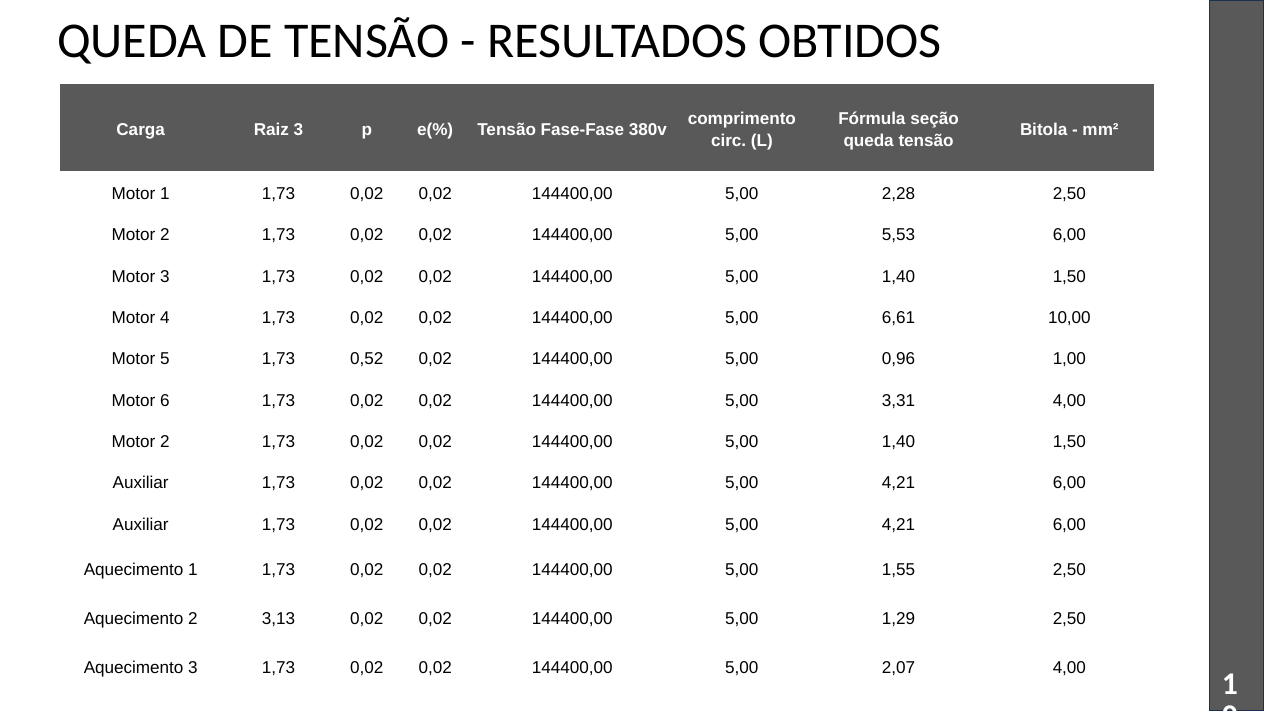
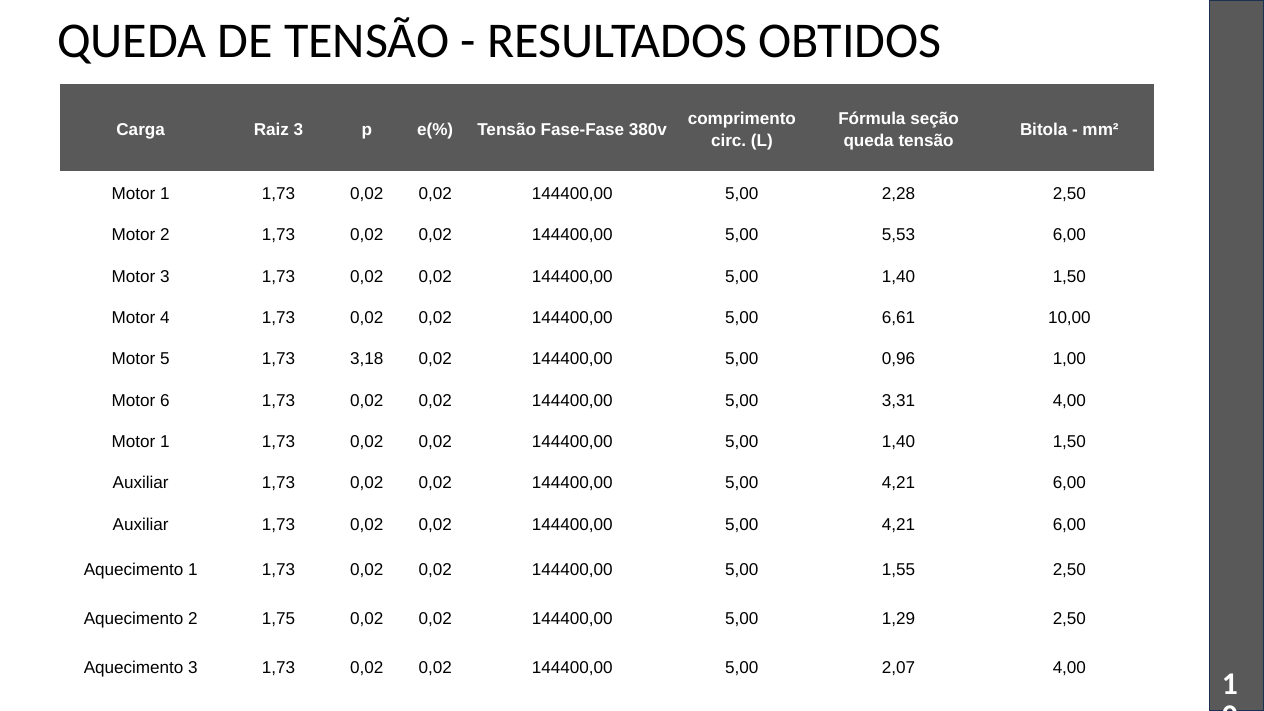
0,52: 0,52 -> 3,18 (367, 359)
2: 2 -> 1 (165, 442)
3,13: 3,13 -> 1,75 (279, 619)
